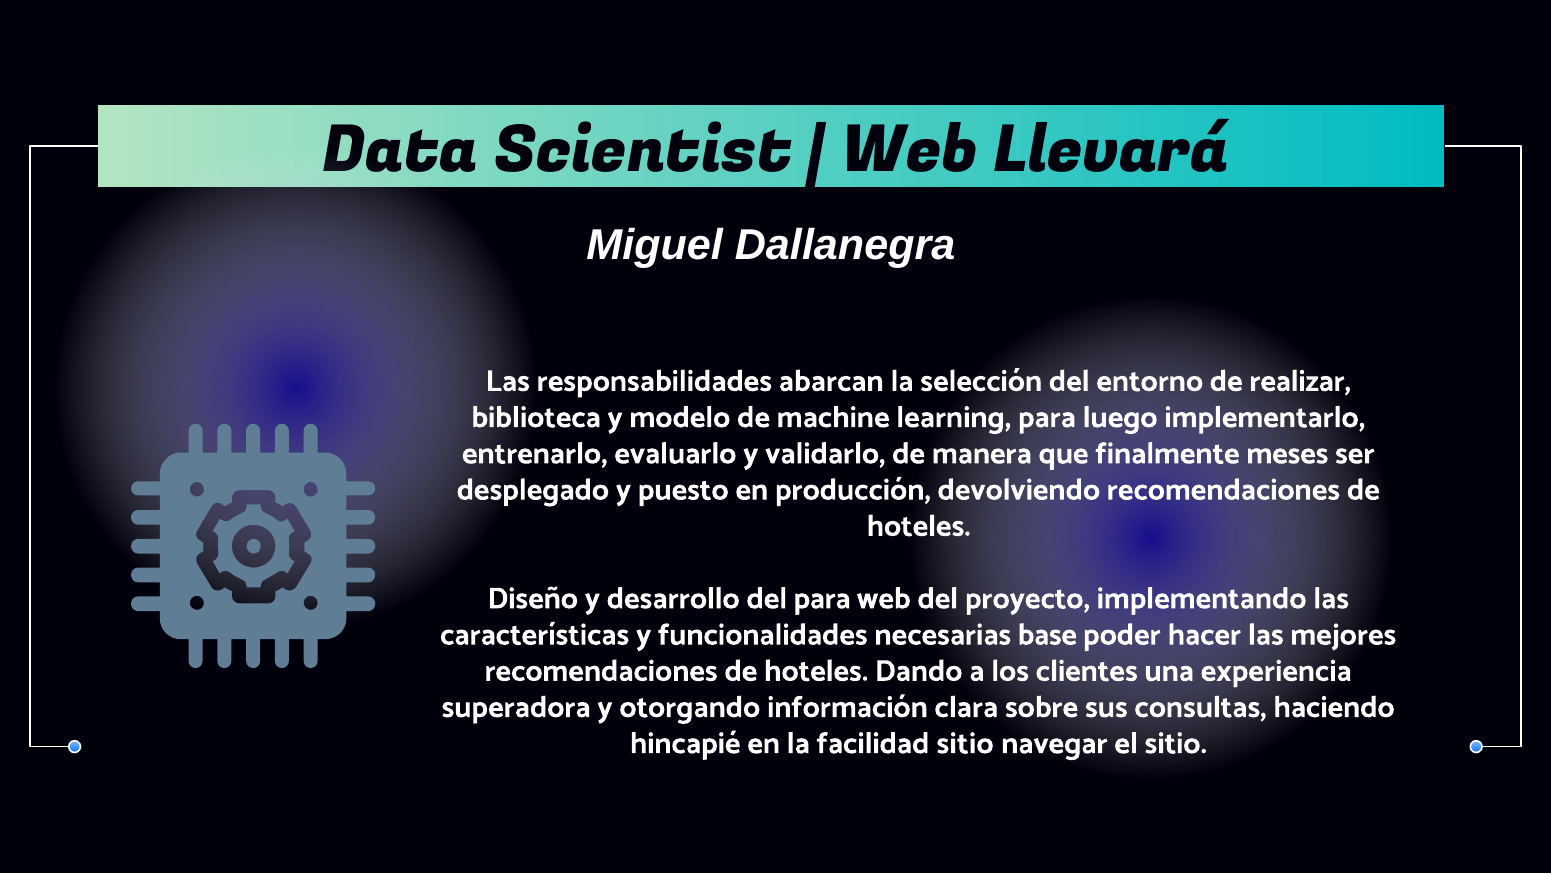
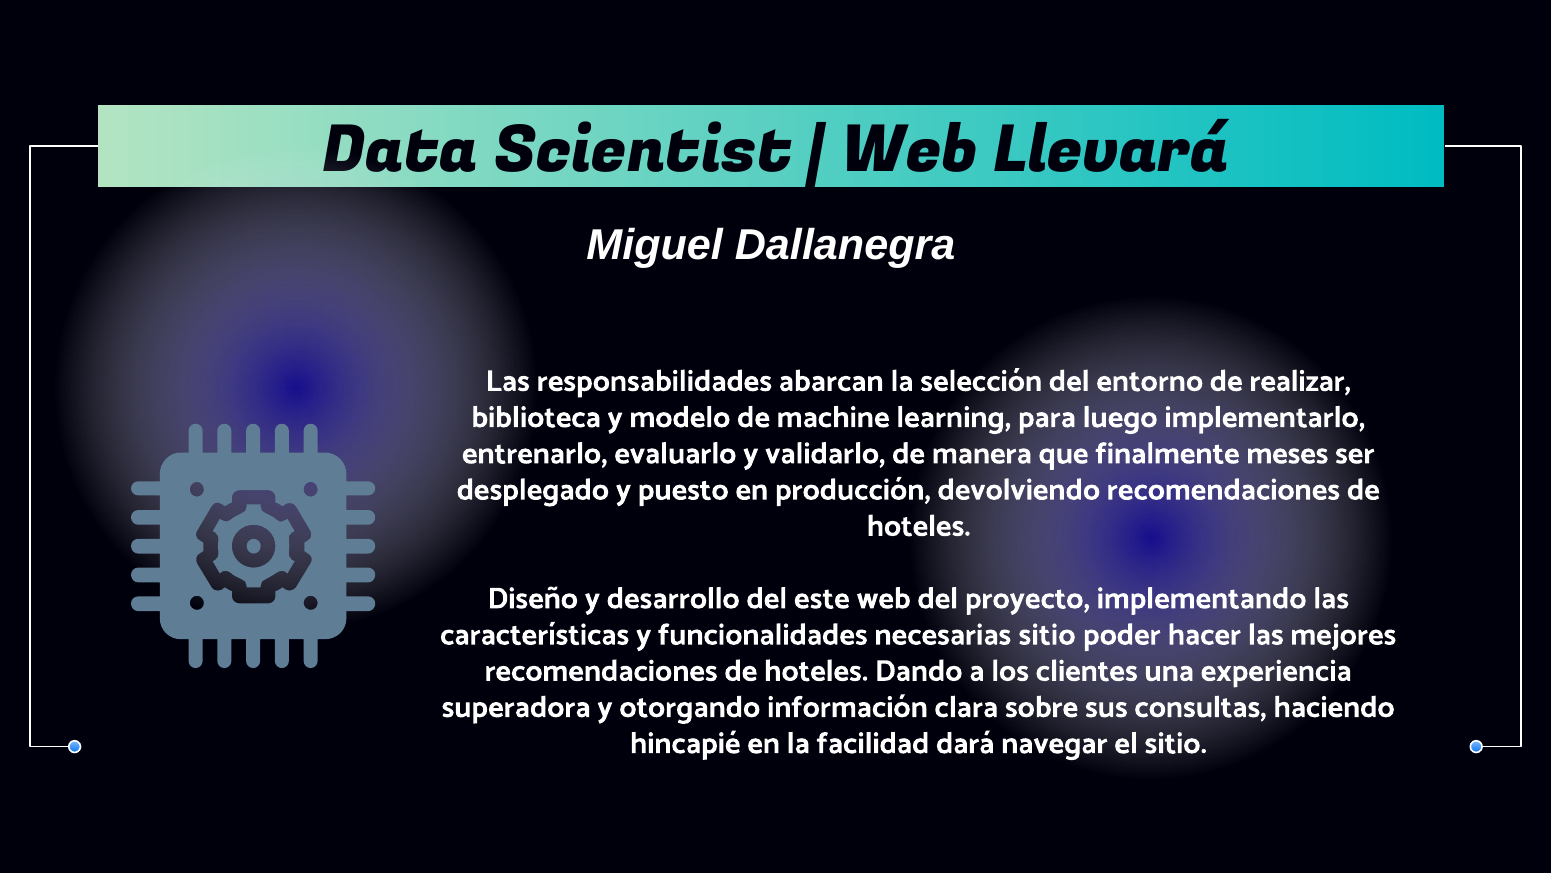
del para: para -> este (822, 598)
necesarias base: base -> sitio (1047, 634)
facilidad sitio: sitio -> dará (965, 743)
